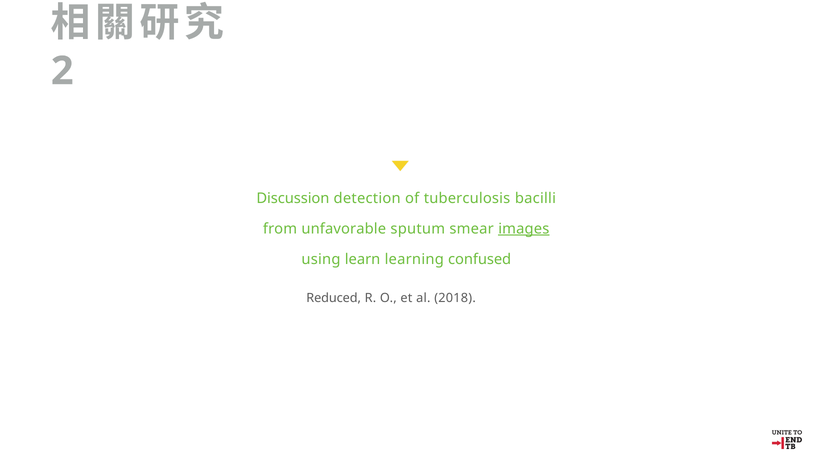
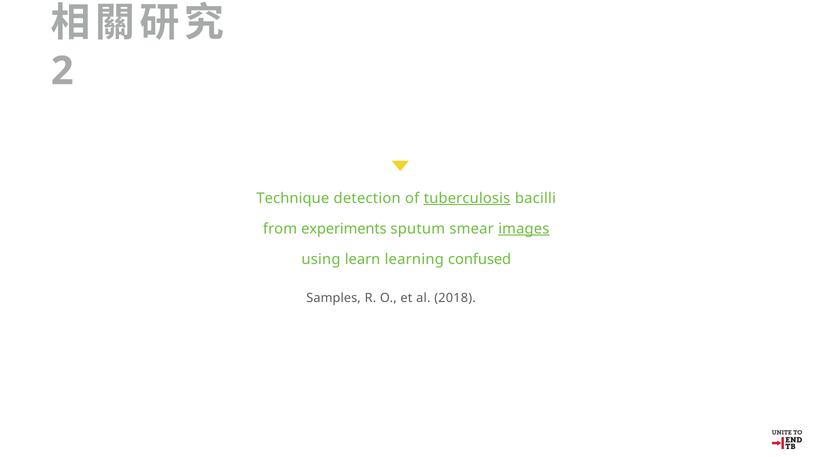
Discussion: Discussion -> Technique (293, 198)
tuberculosis underline: none -> present (467, 198)
unfavorable: unfavorable -> experiments (344, 229)
Reduced: Reduced -> Samples (334, 298)
